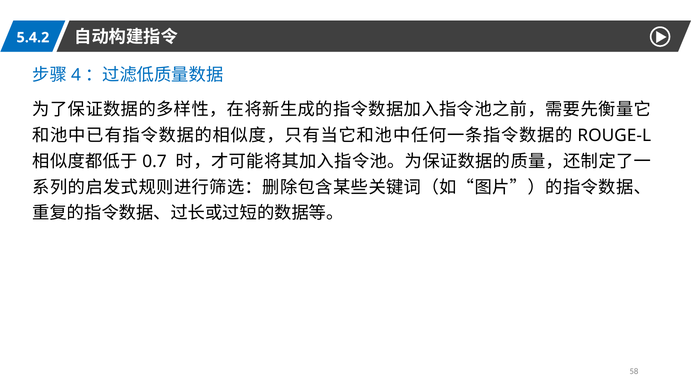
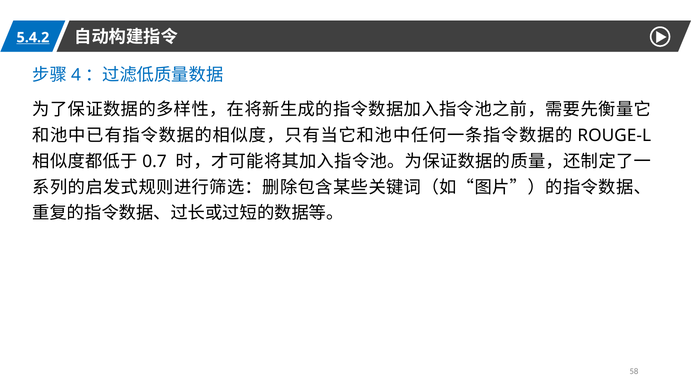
5.4.2 underline: none -> present (33, 37)
